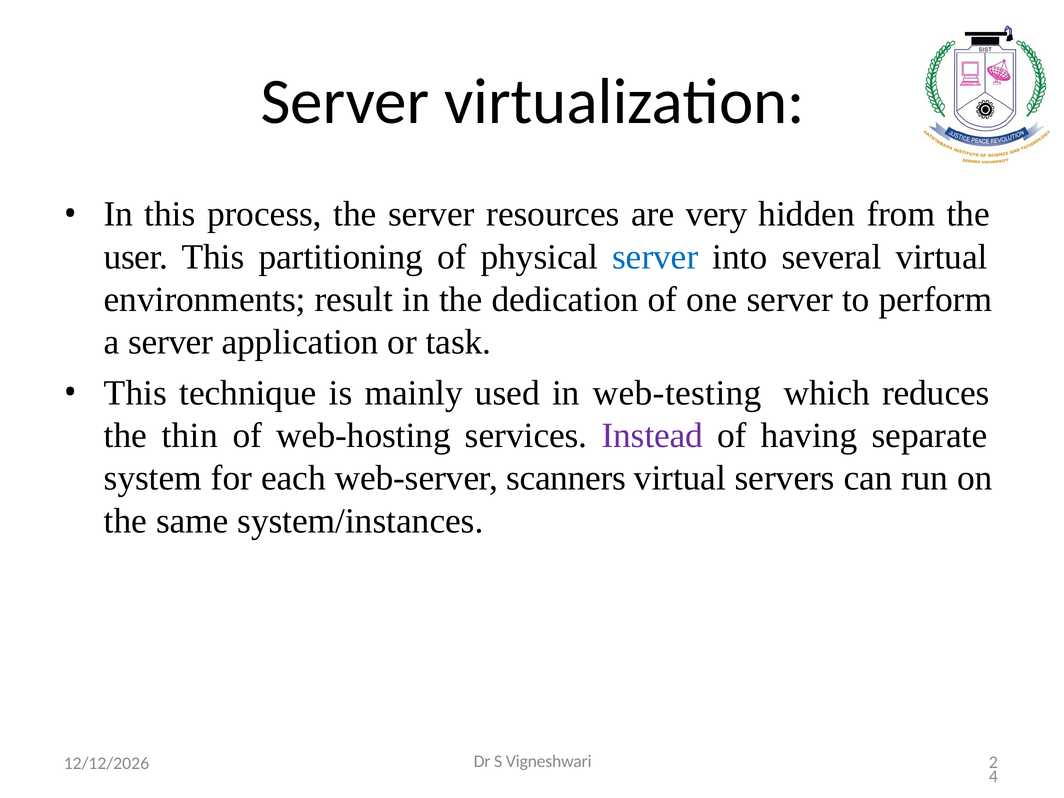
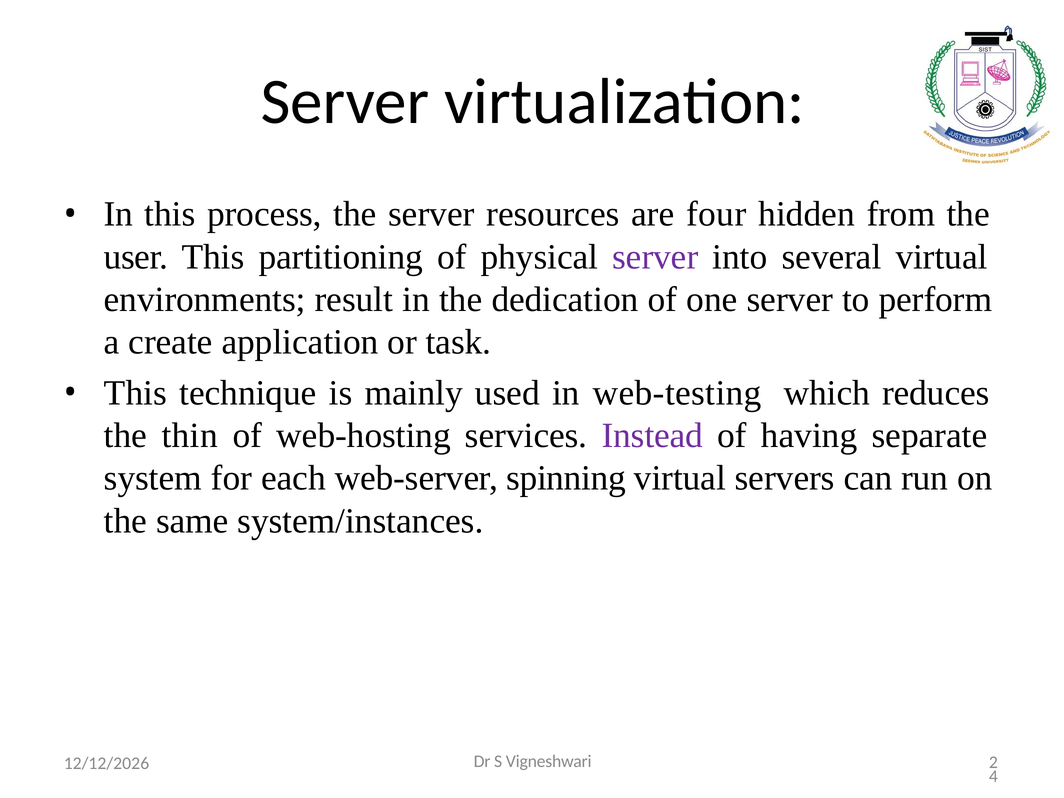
very: very -> four (716, 214)
server colour: blue -> purple (655, 257)
a server: server -> create (171, 342)
scanners: scanners -> spinning (566, 478)
